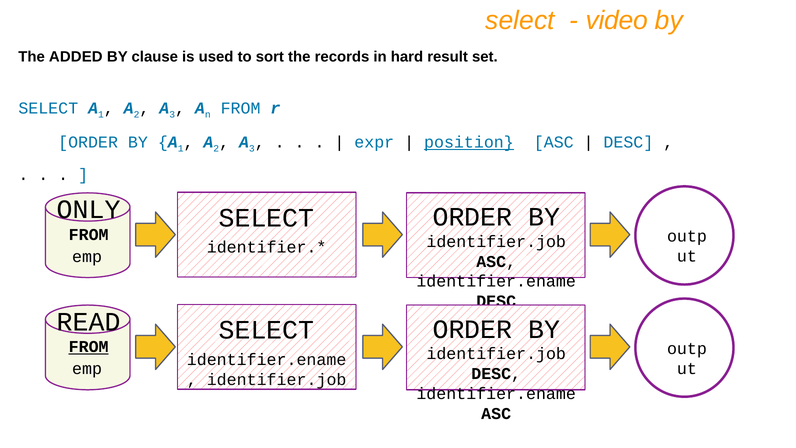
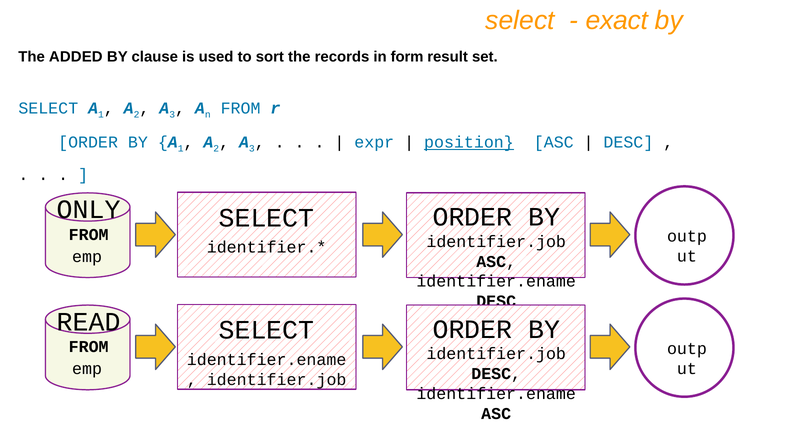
video: video -> exact (617, 21)
hard: hard -> form (407, 57)
FROM underline: present -> none (89, 347)
